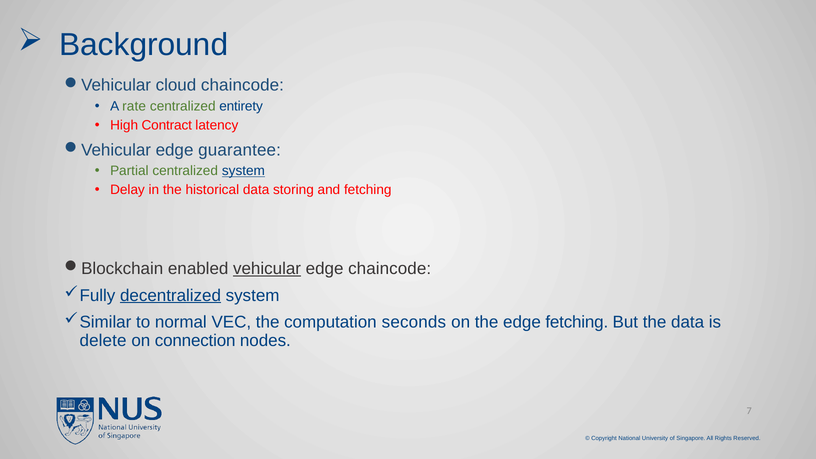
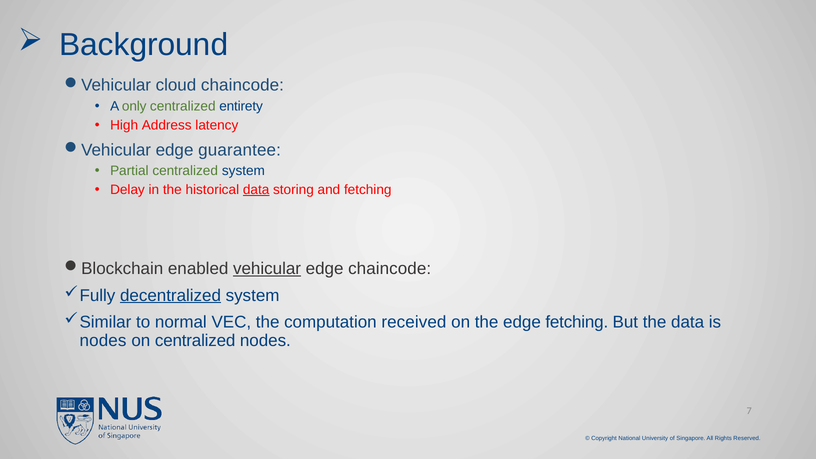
rate: rate -> only (134, 106)
Contract: Contract -> Address (167, 125)
system underline: present -> none (243, 171)
data underline: none -> present (256, 190)
seconds: seconds -> received (414, 322)
delete: delete -> nodes (103, 341)
on connection: connection -> centralized (195, 341)
